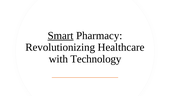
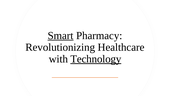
Technology underline: none -> present (96, 59)
